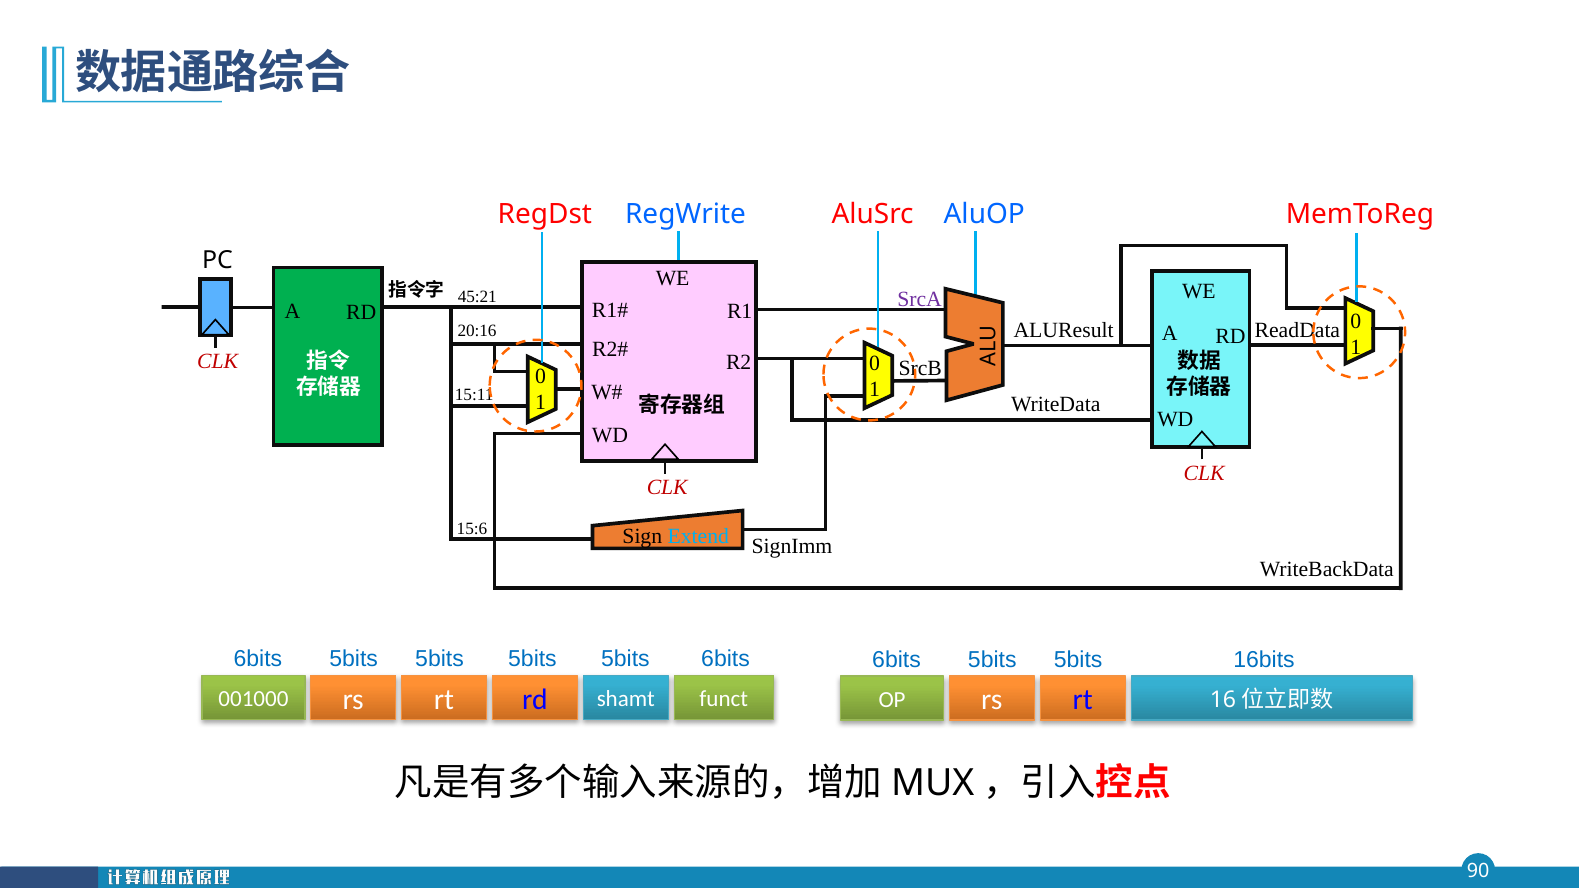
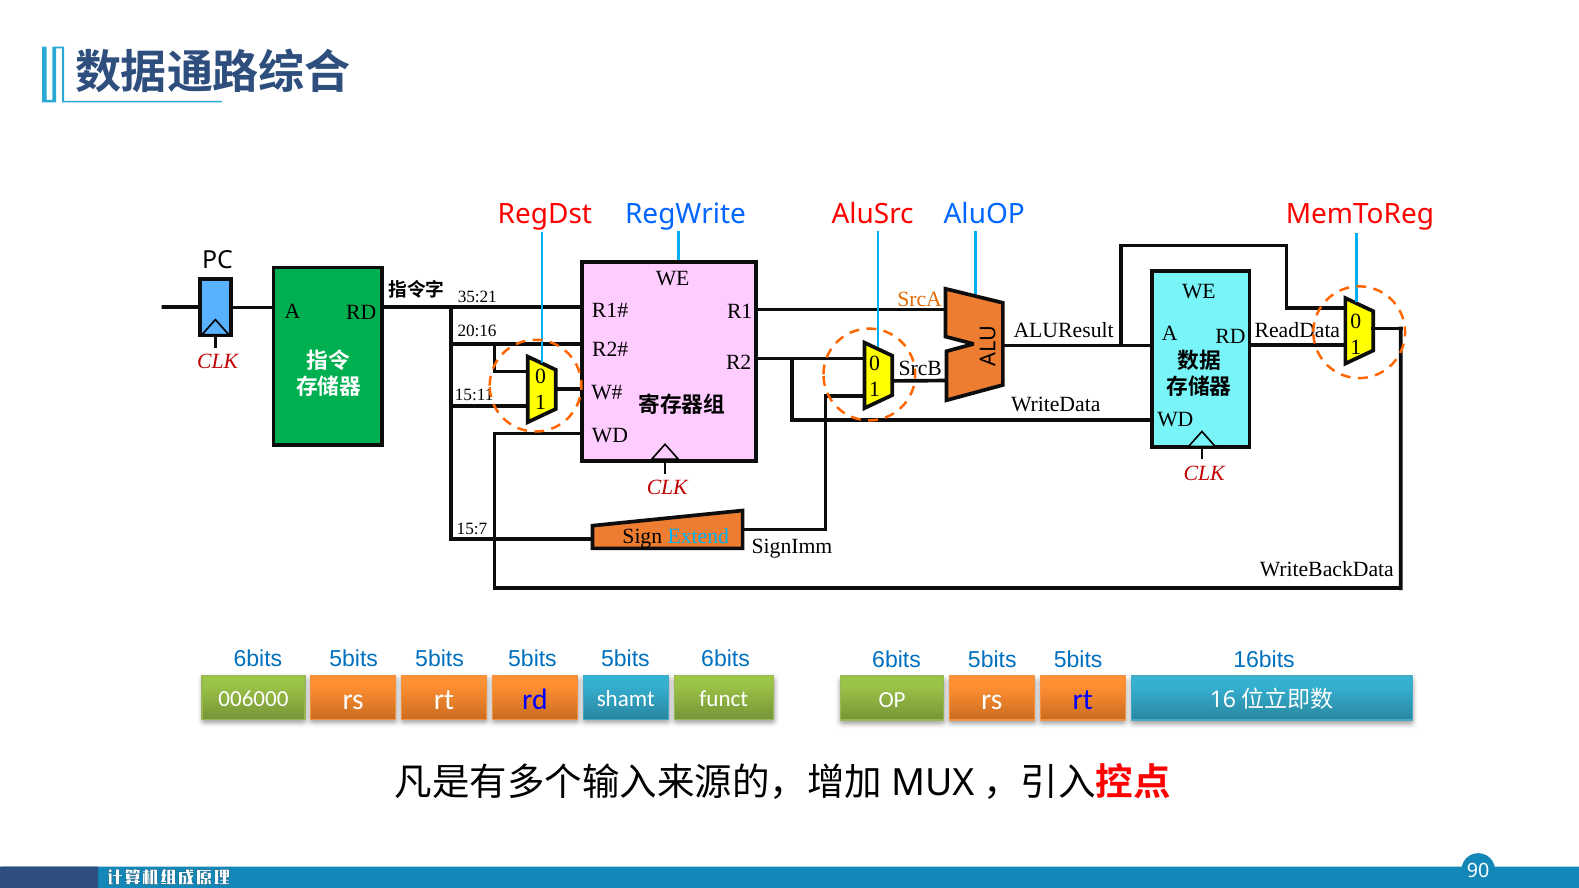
45:21: 45:21 -> 35:21 (477, 297)
SrcA colour: purple -> orange (920, 300)
15:6: 15:6 -> 15:7 (472, 529)
001000: 001000 -> 006000 (253, 699)
